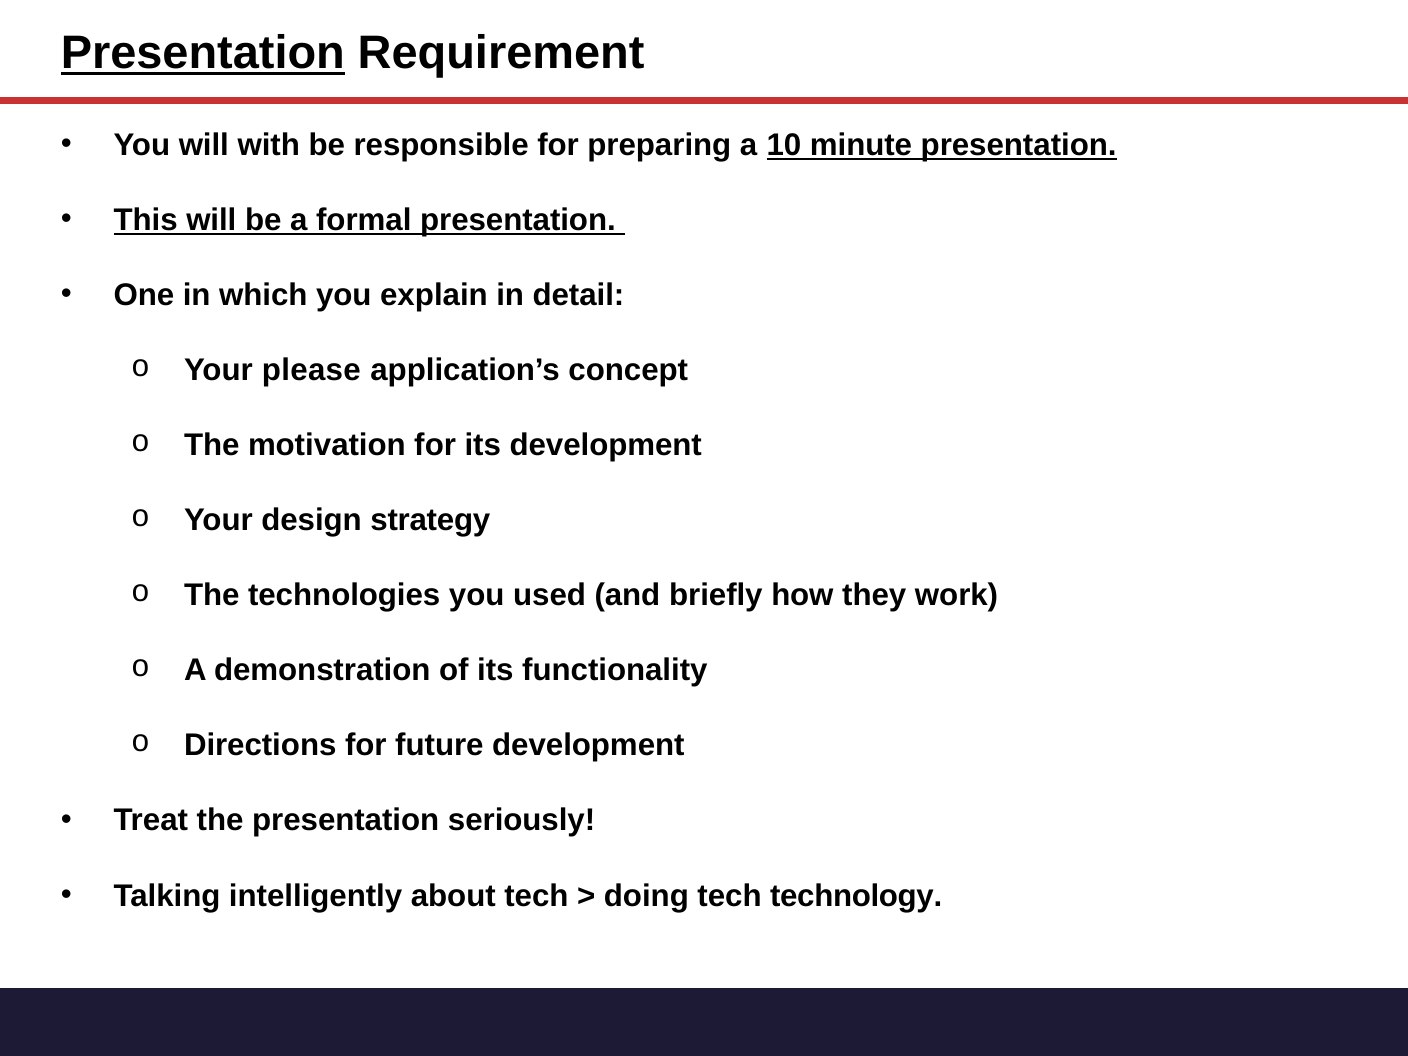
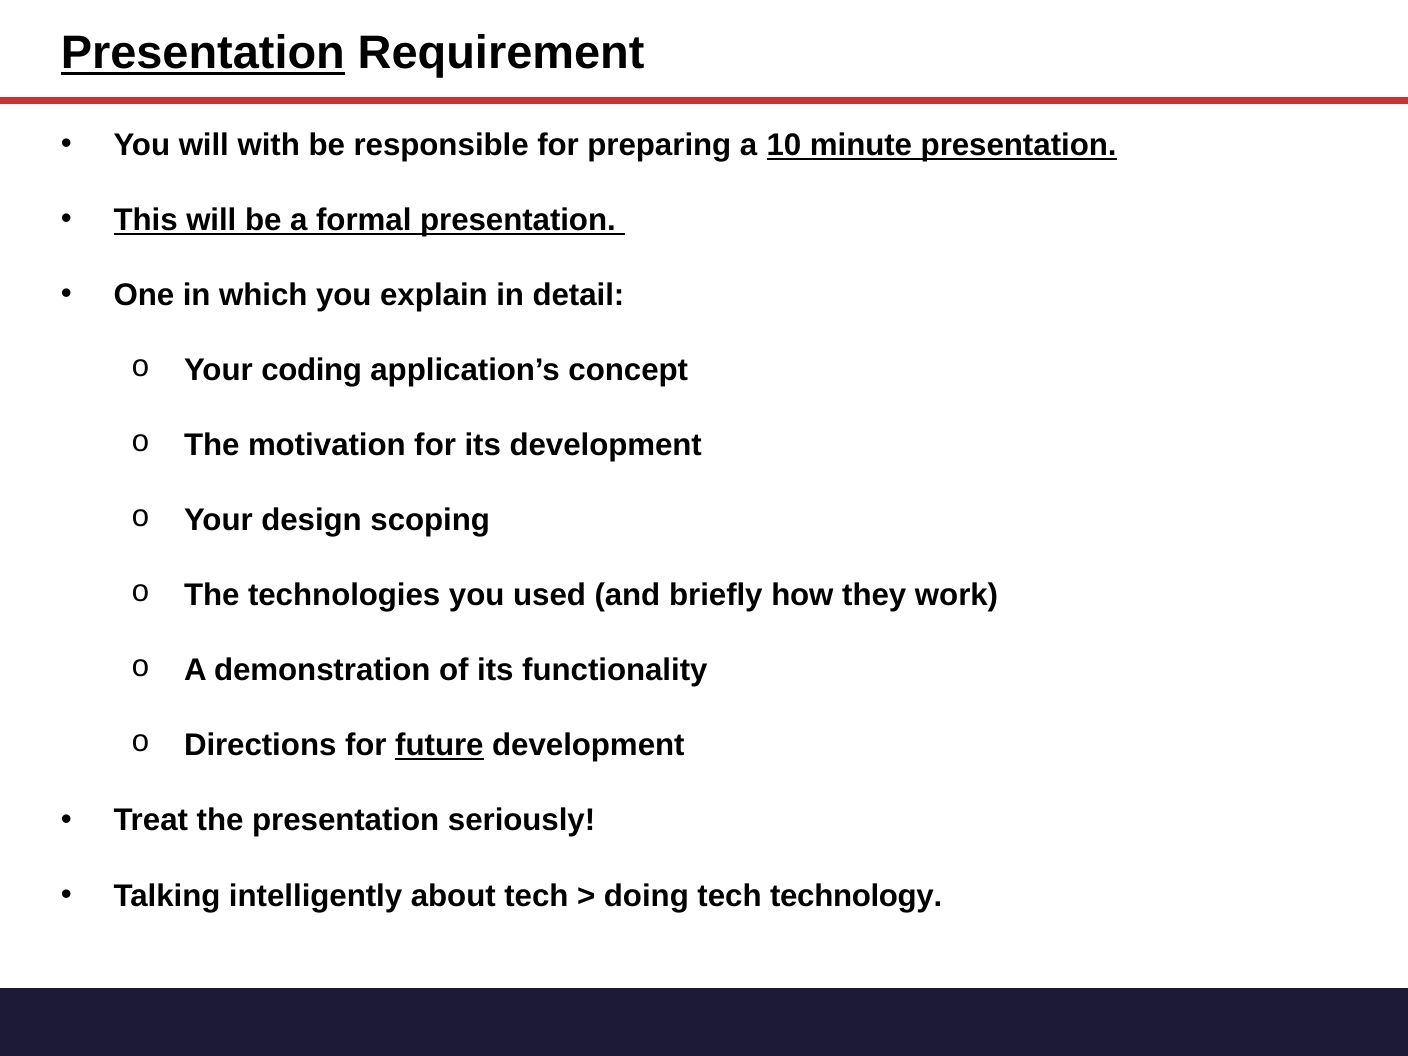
please: please -> coding (312, 370)
strategy: strategy -> scoping (430, 520)
future underline: none -> present (439, 746)
